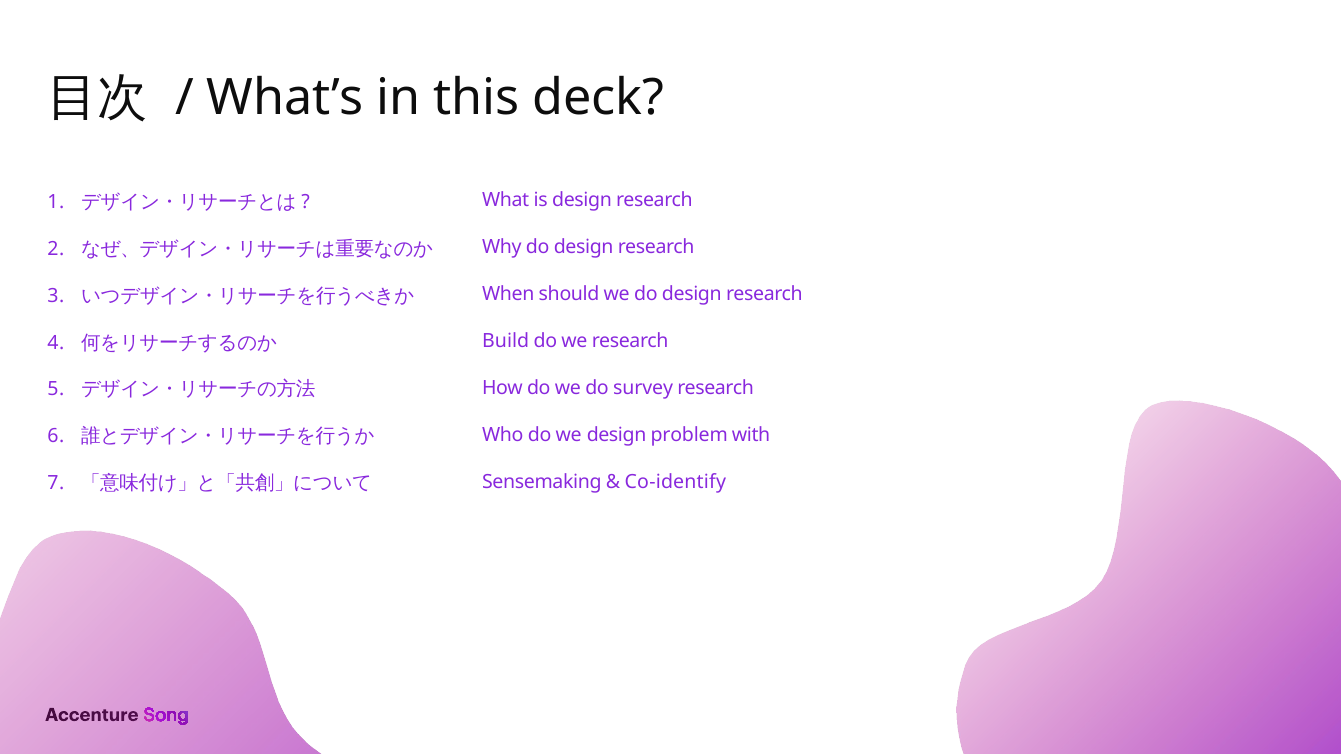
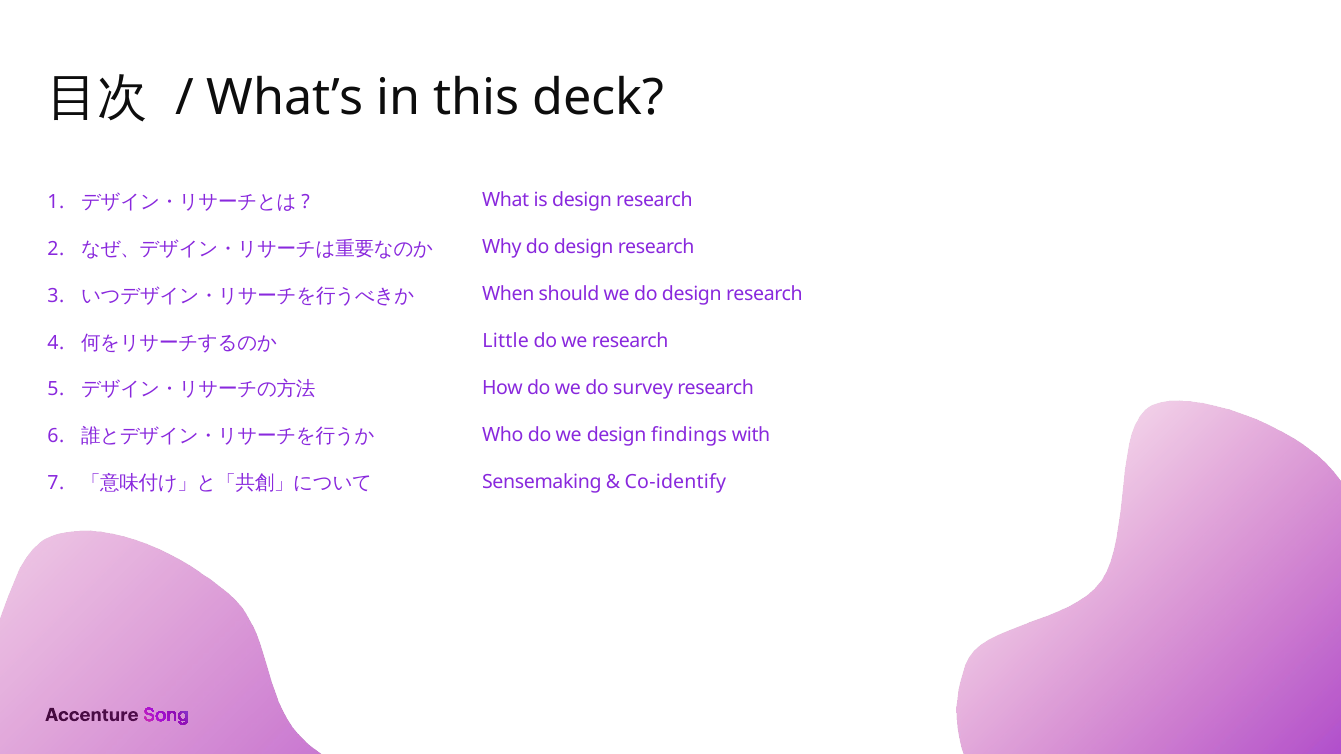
Build: Build -> Little (506, 341)
problem: problem -> findings (689, 435)
